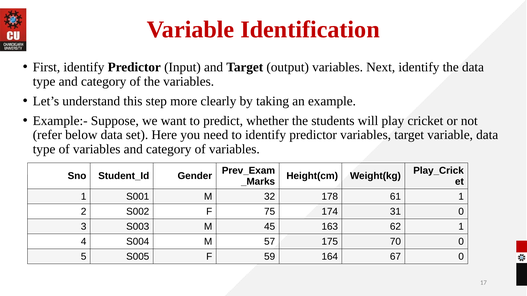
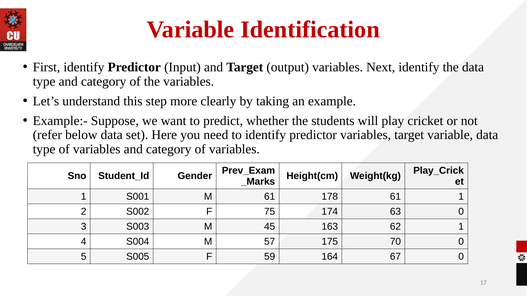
M 32: 32 -> 61 (270, 197)
31: 31 -> 63 (395, 212)
